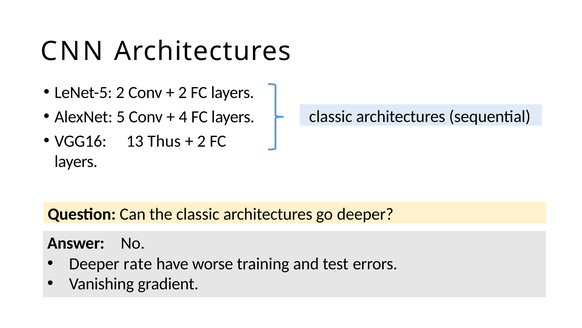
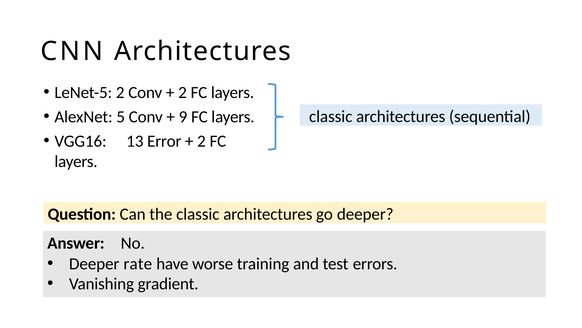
4: 4 -> 9 (183, 117)
Thus: Thus -> Error (164, 141)
